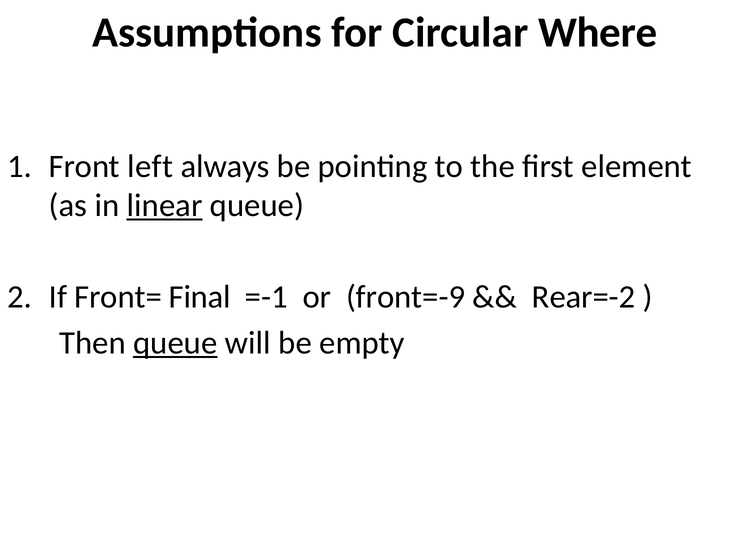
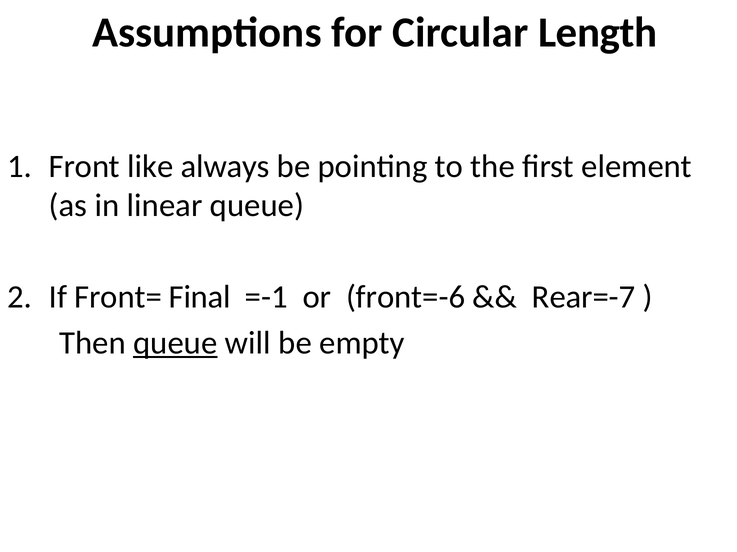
Where: Where -> Length (598, 32)
left: left -> like (150, 167)
linear underline: present -> none (165, 206)
front=-9: front=-9 -> front=-6 (406, 298)
Rear=-2: Rear=-2 -> Rear=-7 (584, 298)
